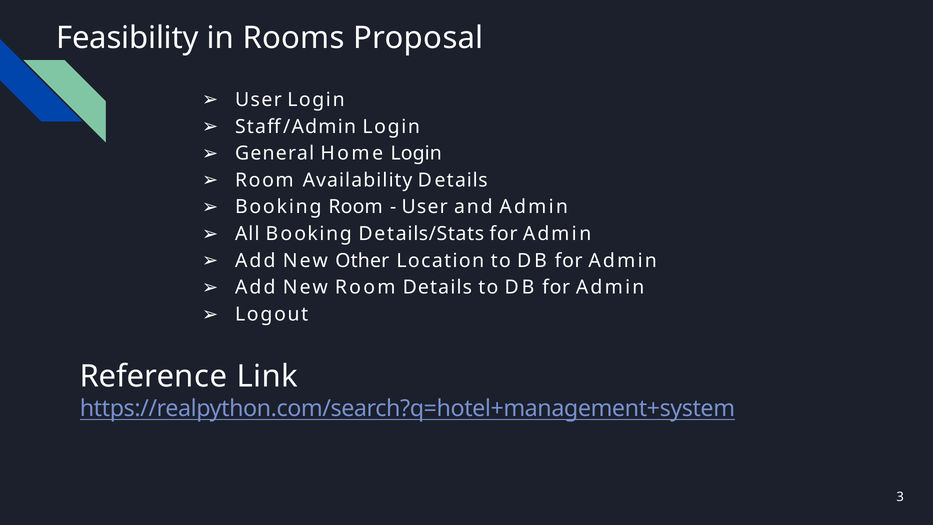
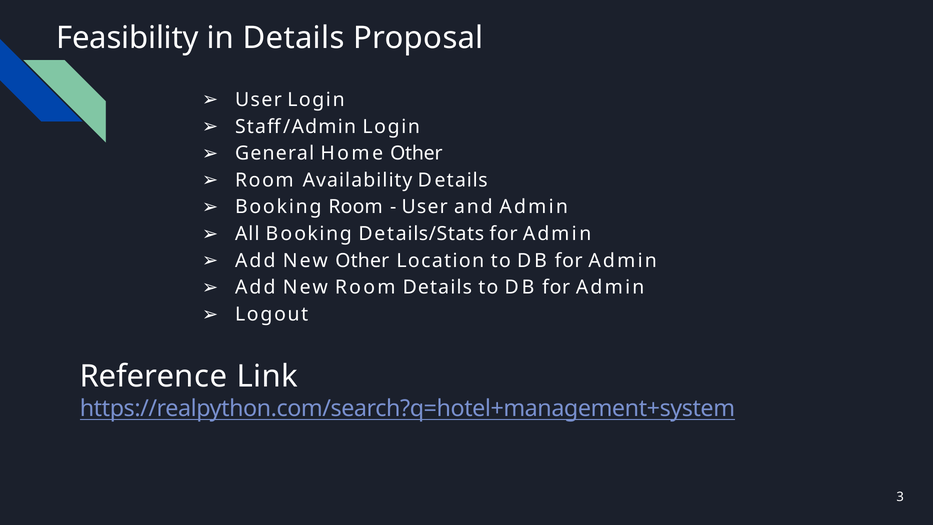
in Rooms: Rooms -> Details (294, 38)
Home Login: Login -> Other (416, 153)
